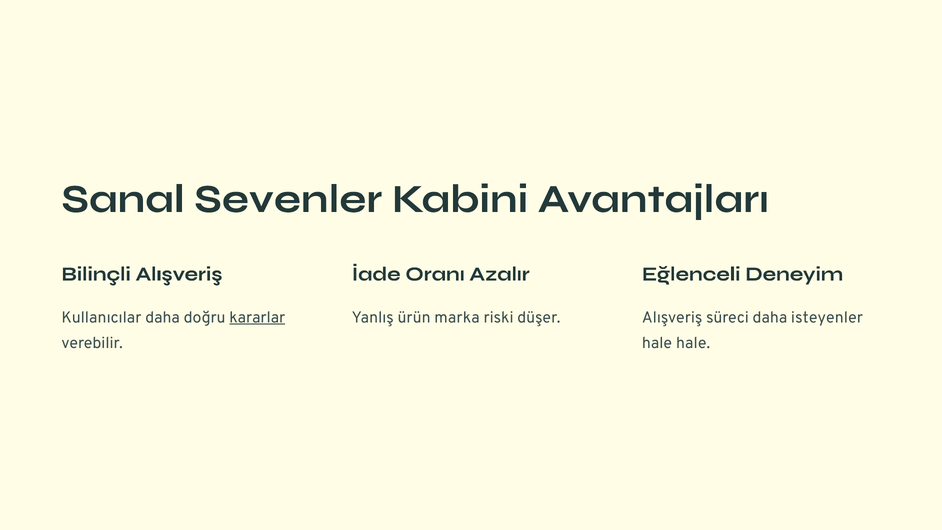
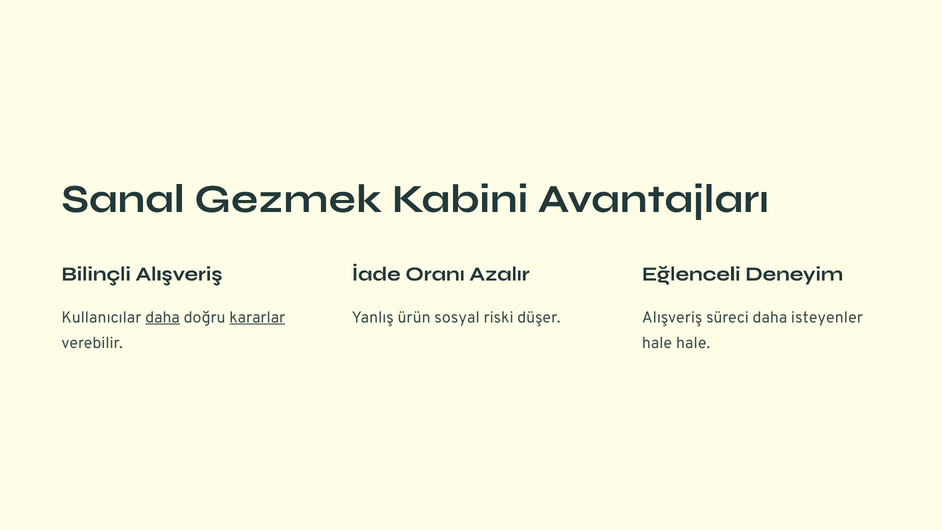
Sevenler: Sevenler -> Gezmek (288, 199)
daha underline: none -> present (163, 317)
marka: marka -> sosyal (457, 317)
